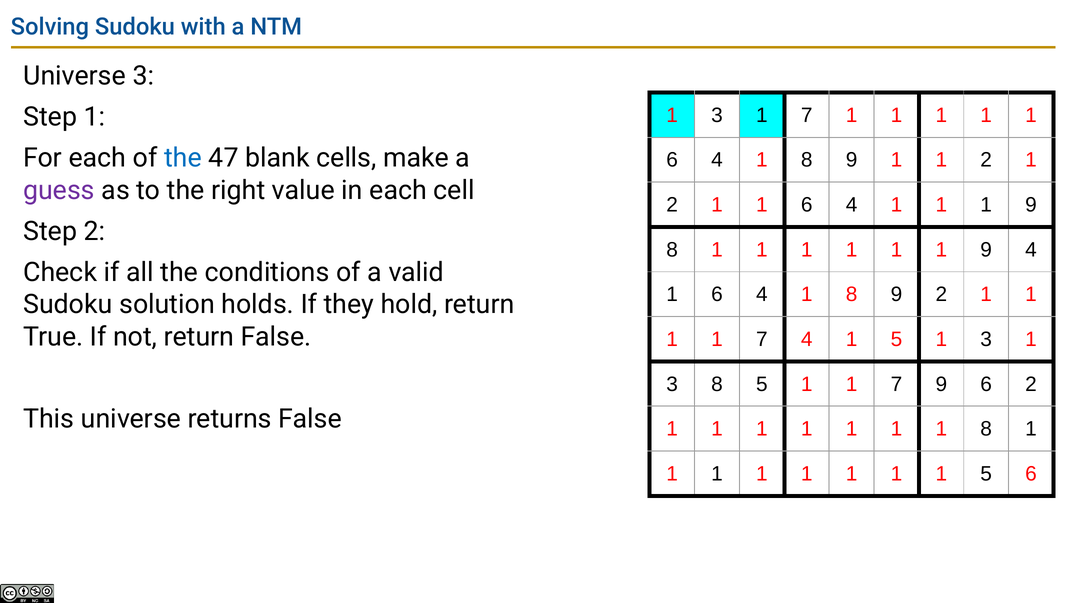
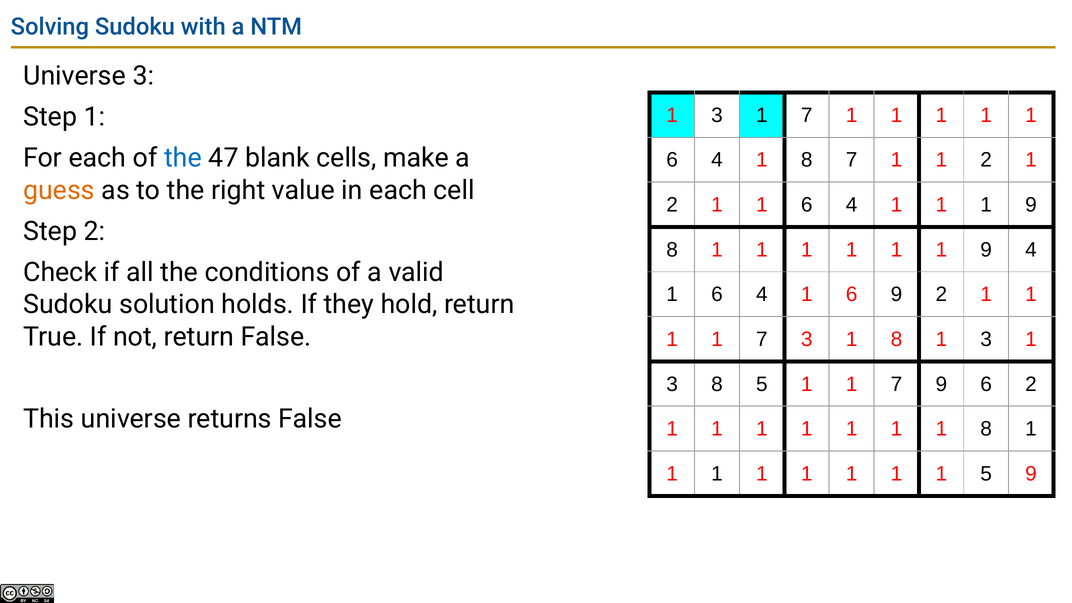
9: 9 -> 7 (852, 160)
guess colour: purple -> orange (59, 190)
8: 8 -> 6 (852, 295)
7 4: 4 -> 3 (807, 339)
5: 5 -> 8 (896, 339)
5 6: 6 -> 9 (1031, 474)
